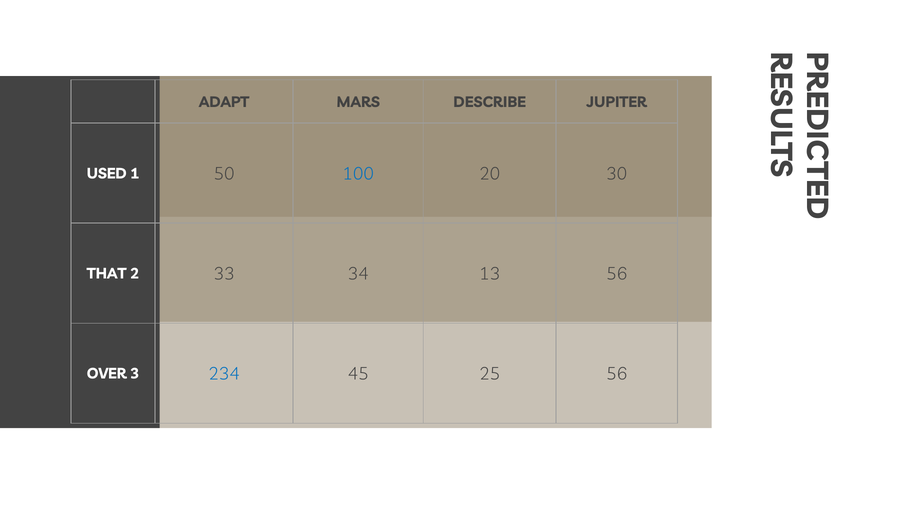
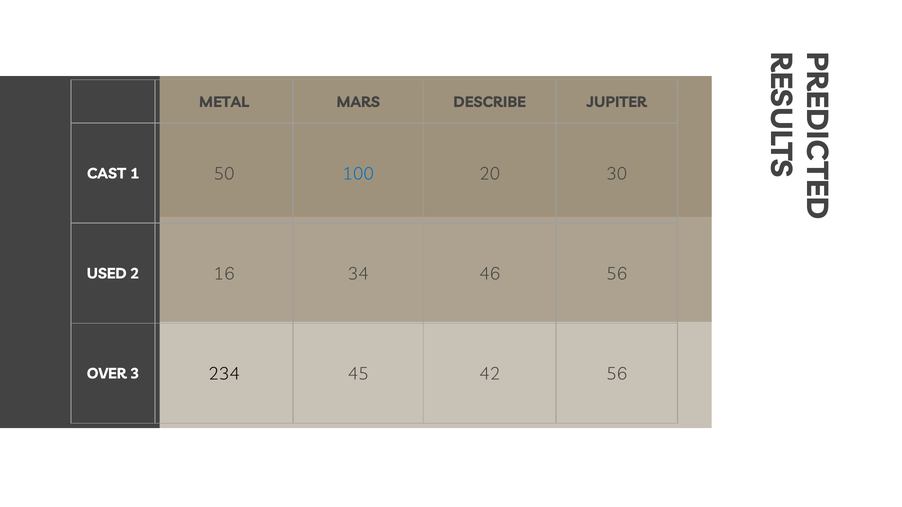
ADAPT: ADAPT -> METAL (224, 102)
USED: USED -> CAST (107, 174)
THAT: THAT -> USED (107, 274)
33: 33 -> 16 (224, 274)
13: 13 -> 46 (490, 274)
234 colour: blue -> black (224, 374)
25: 25 -> 42 (490, 374)
